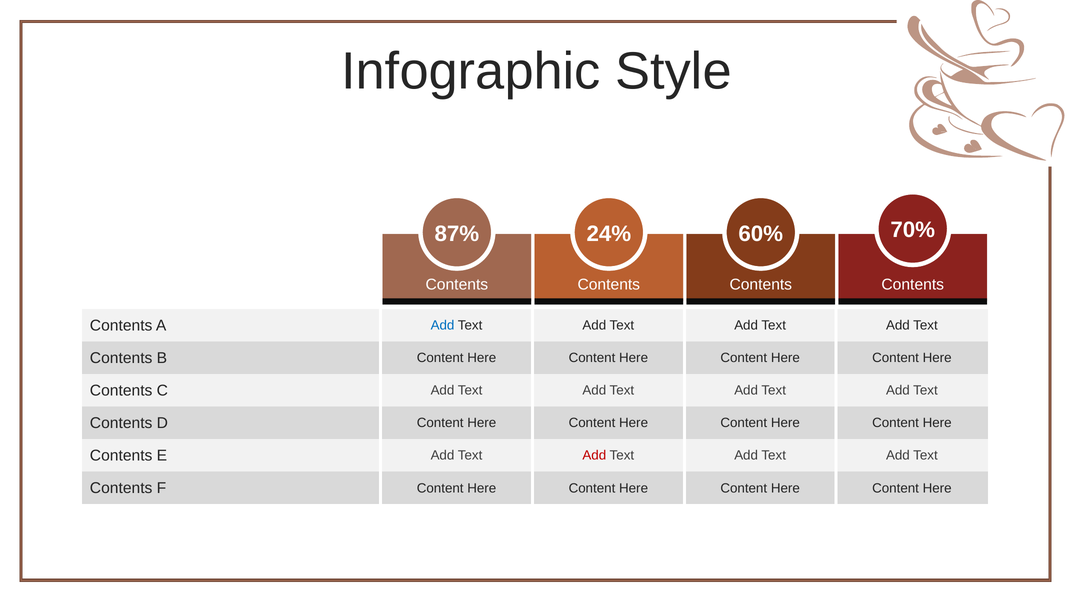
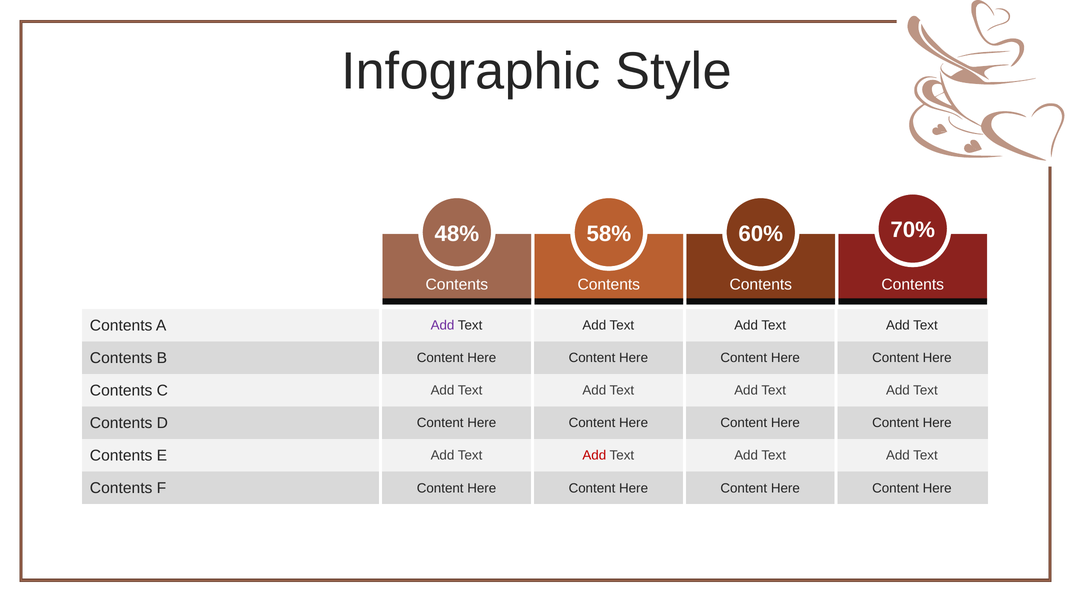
87%: 87% -> 48% (457, 234)
24%: 24% -> 58% (609, 234)
Add colour: blue -> purple (443, 326)
